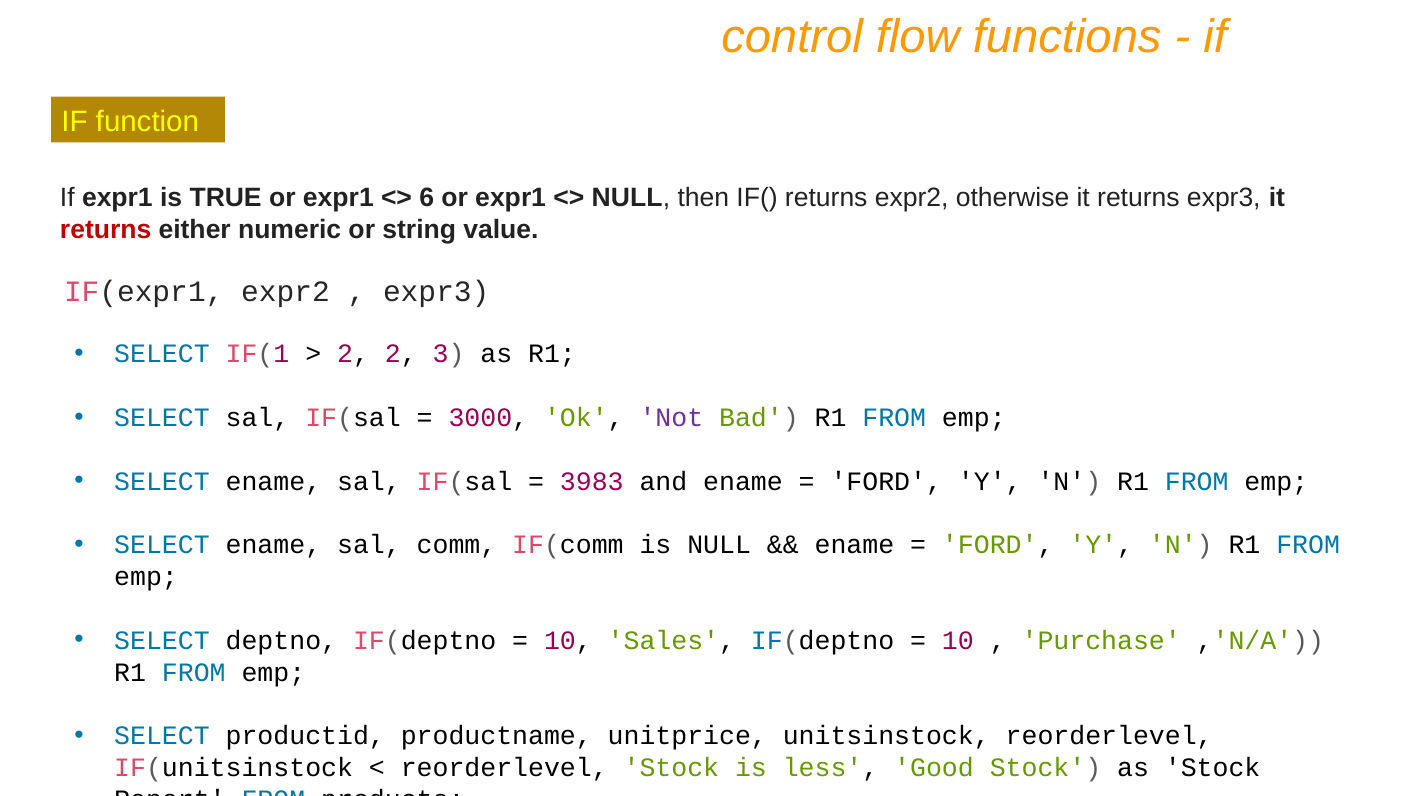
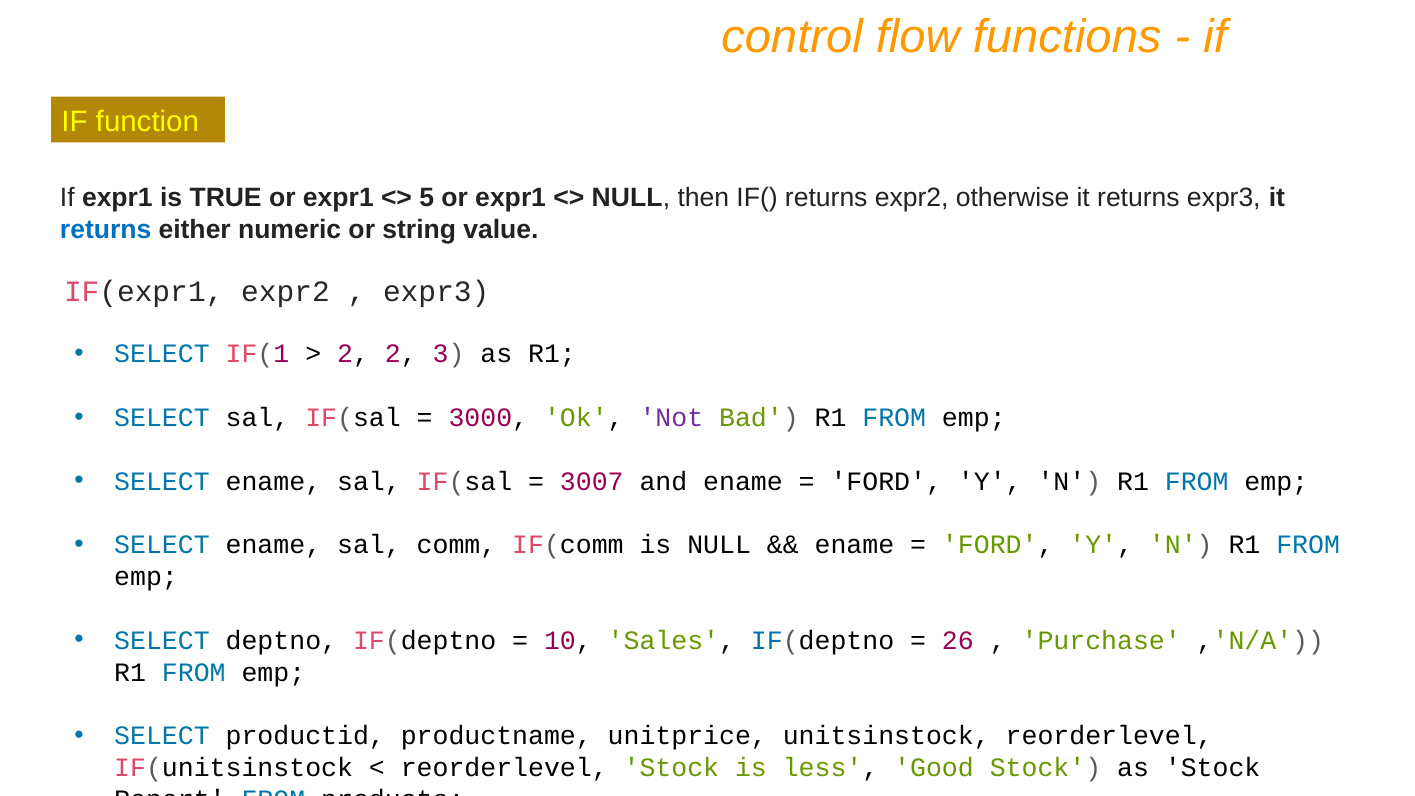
6: 6 -> 5 (427, 198)
returns colour: red -> blue (106, 229)
3983: 3983 -> 3007 (592, 481)
10: 10 -> 26 (958, 641)
